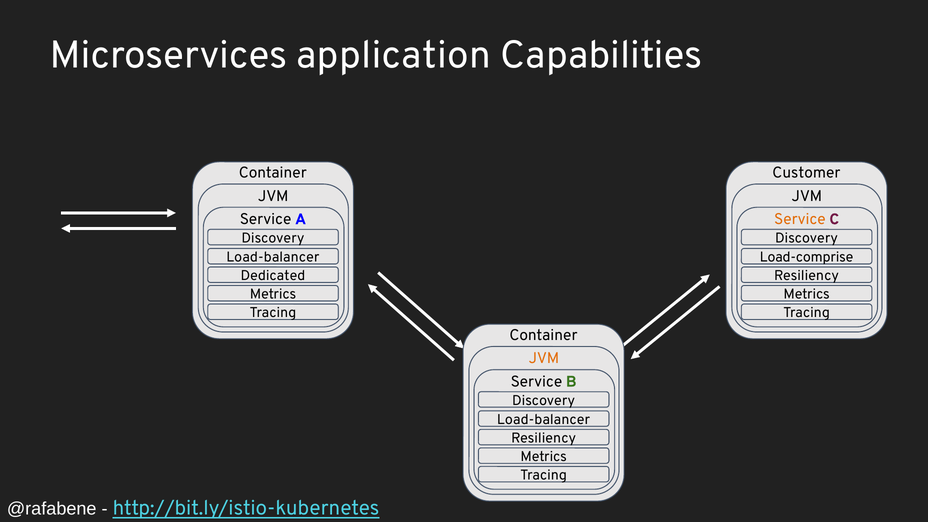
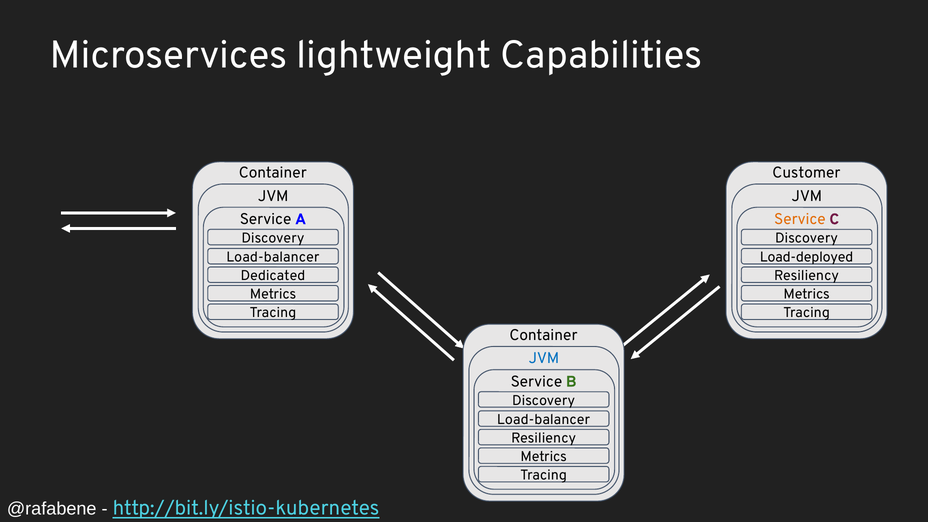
application: application -> lightweight (394, 55)
Load-comprise: Load-comprise -> Load-deployed (807, 257)
JVM colour: orange -> blue (544, 358)
